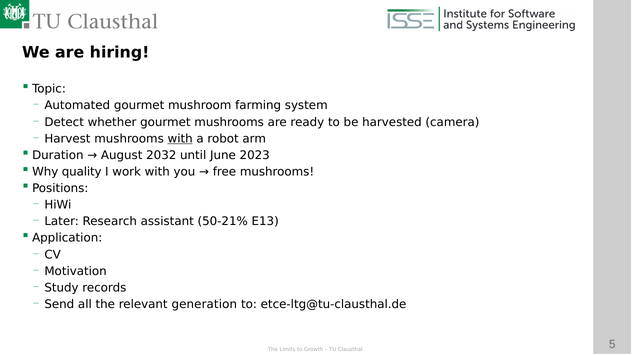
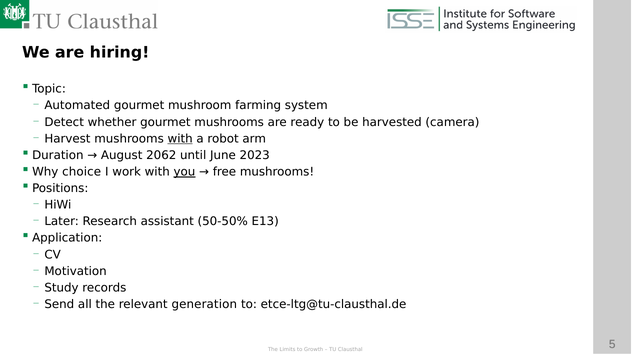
2032: 2032 -> 2062 (161, 155)
quality: quality -> choice (82, 172)
you underline: none -> present (184, 172)
50-21%: 50-21% -> 50-50% (223, 222)
